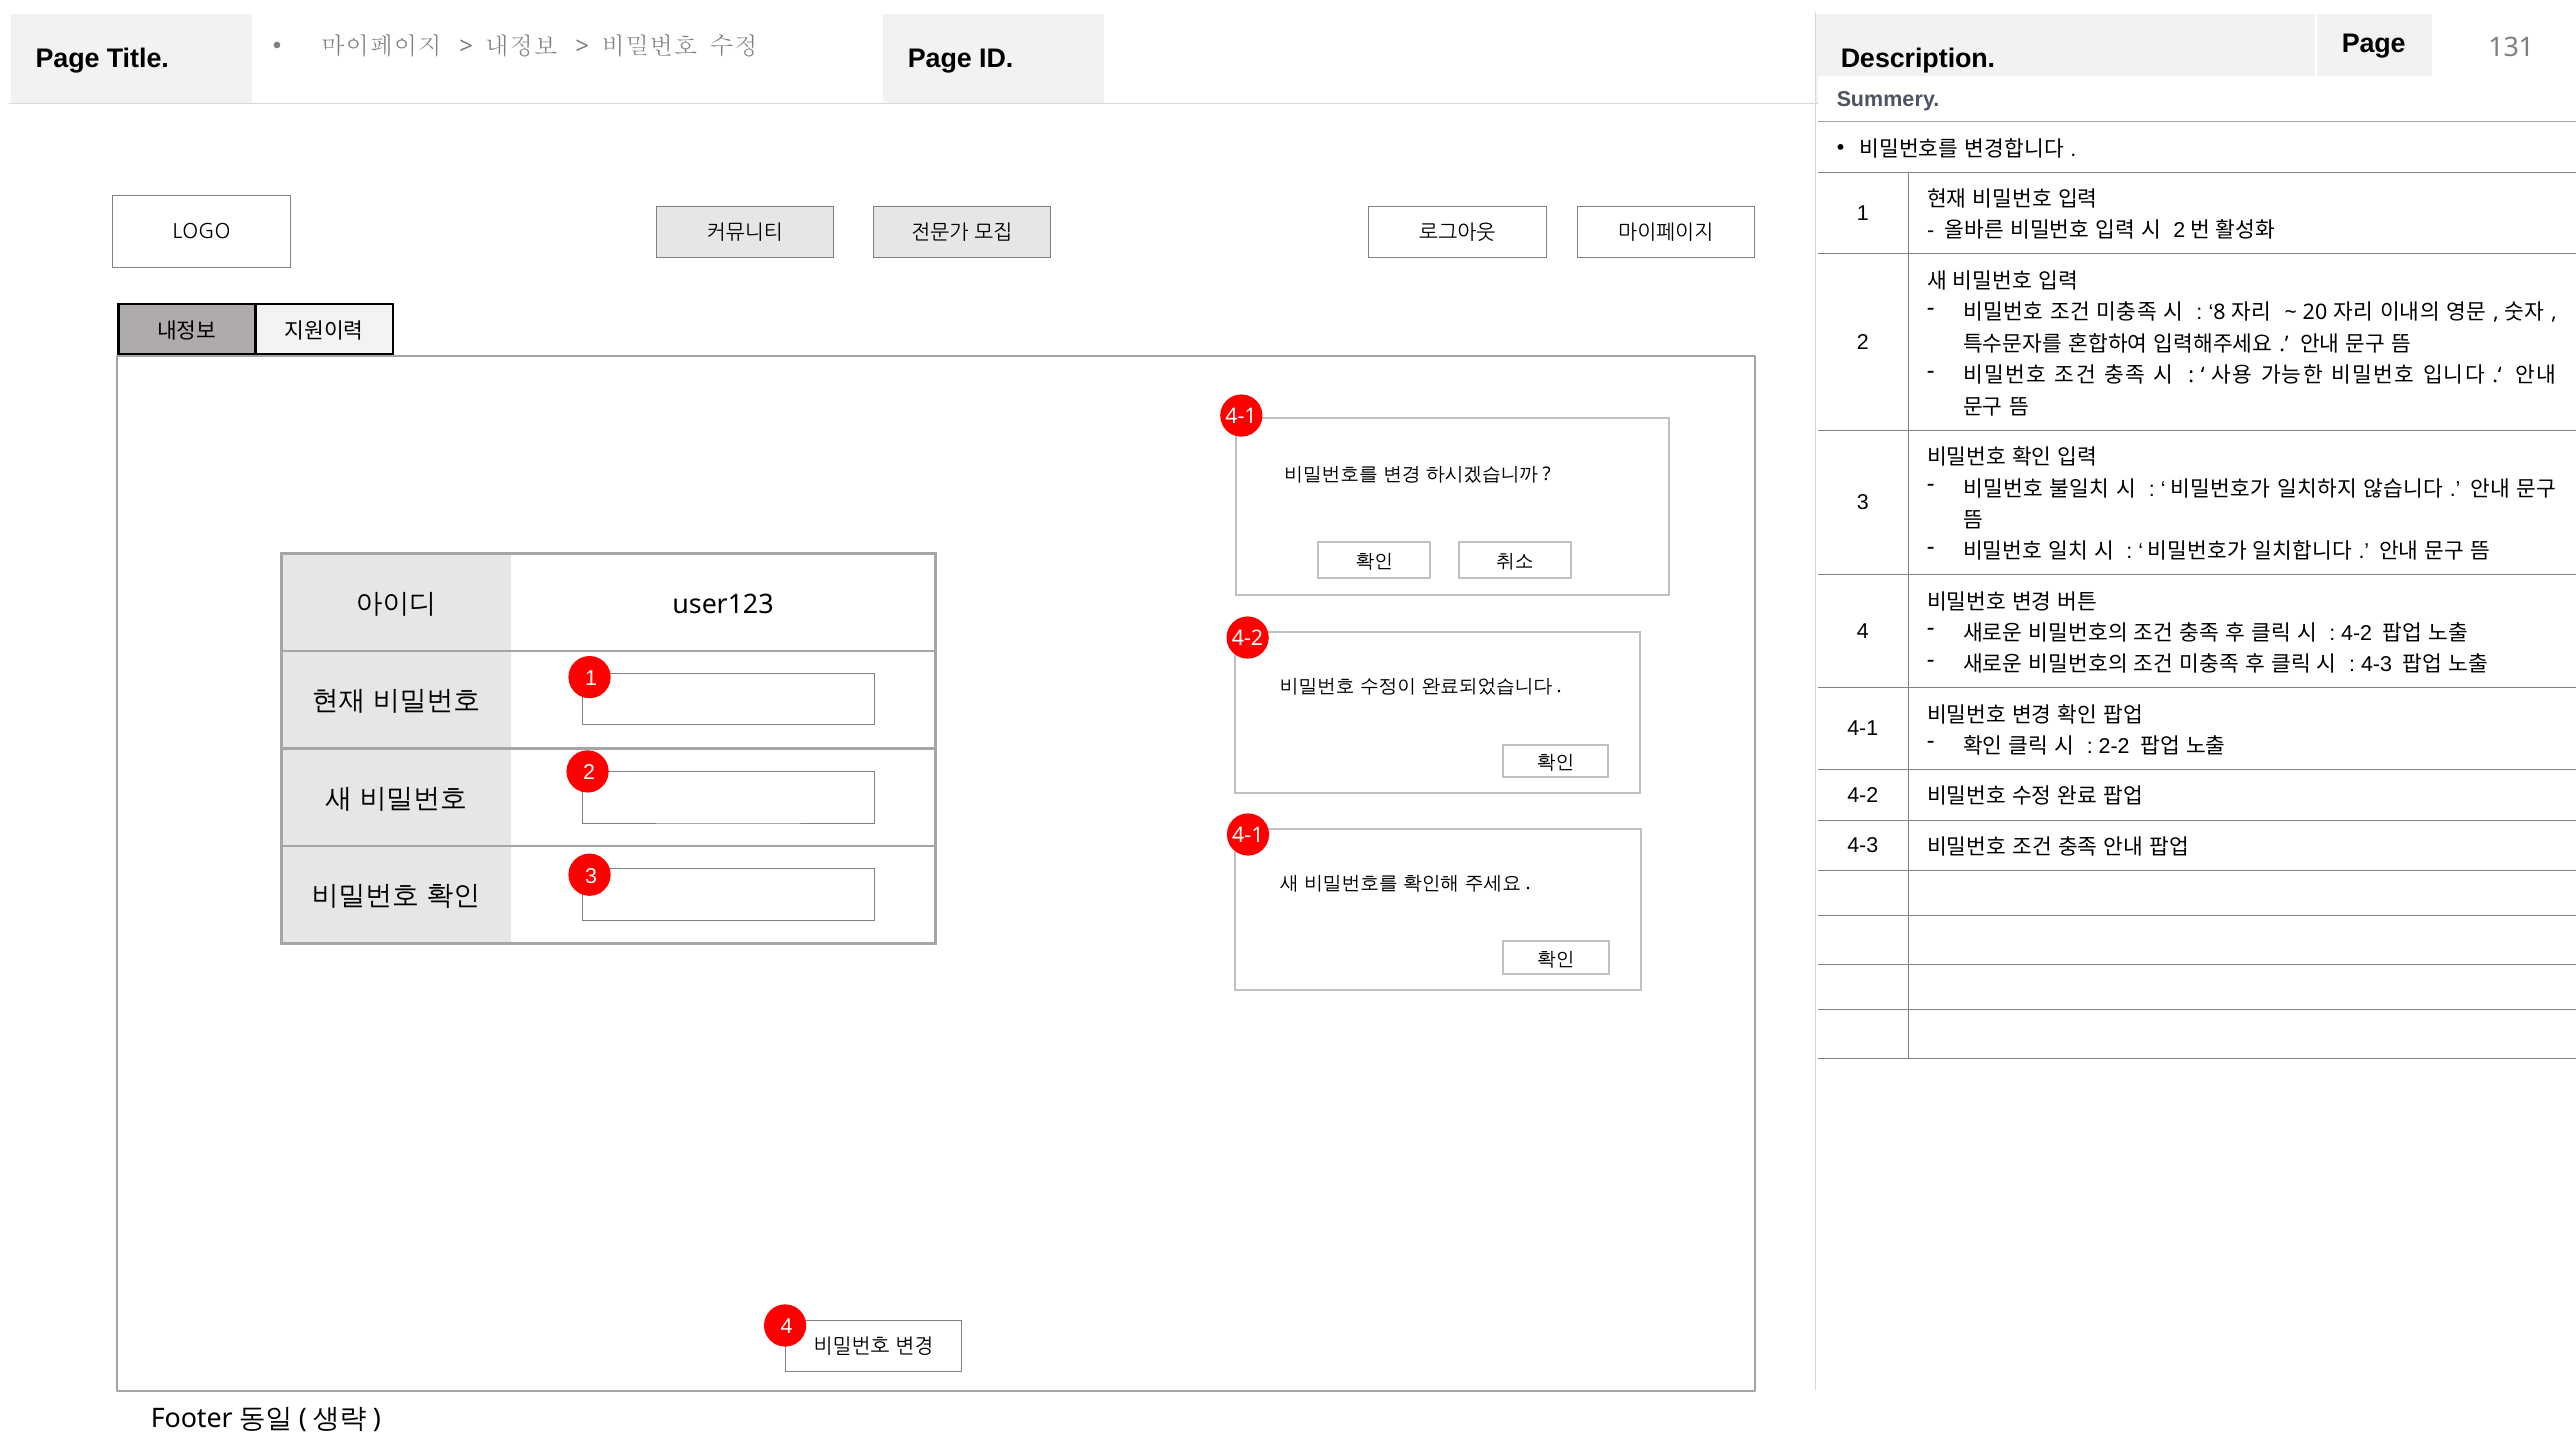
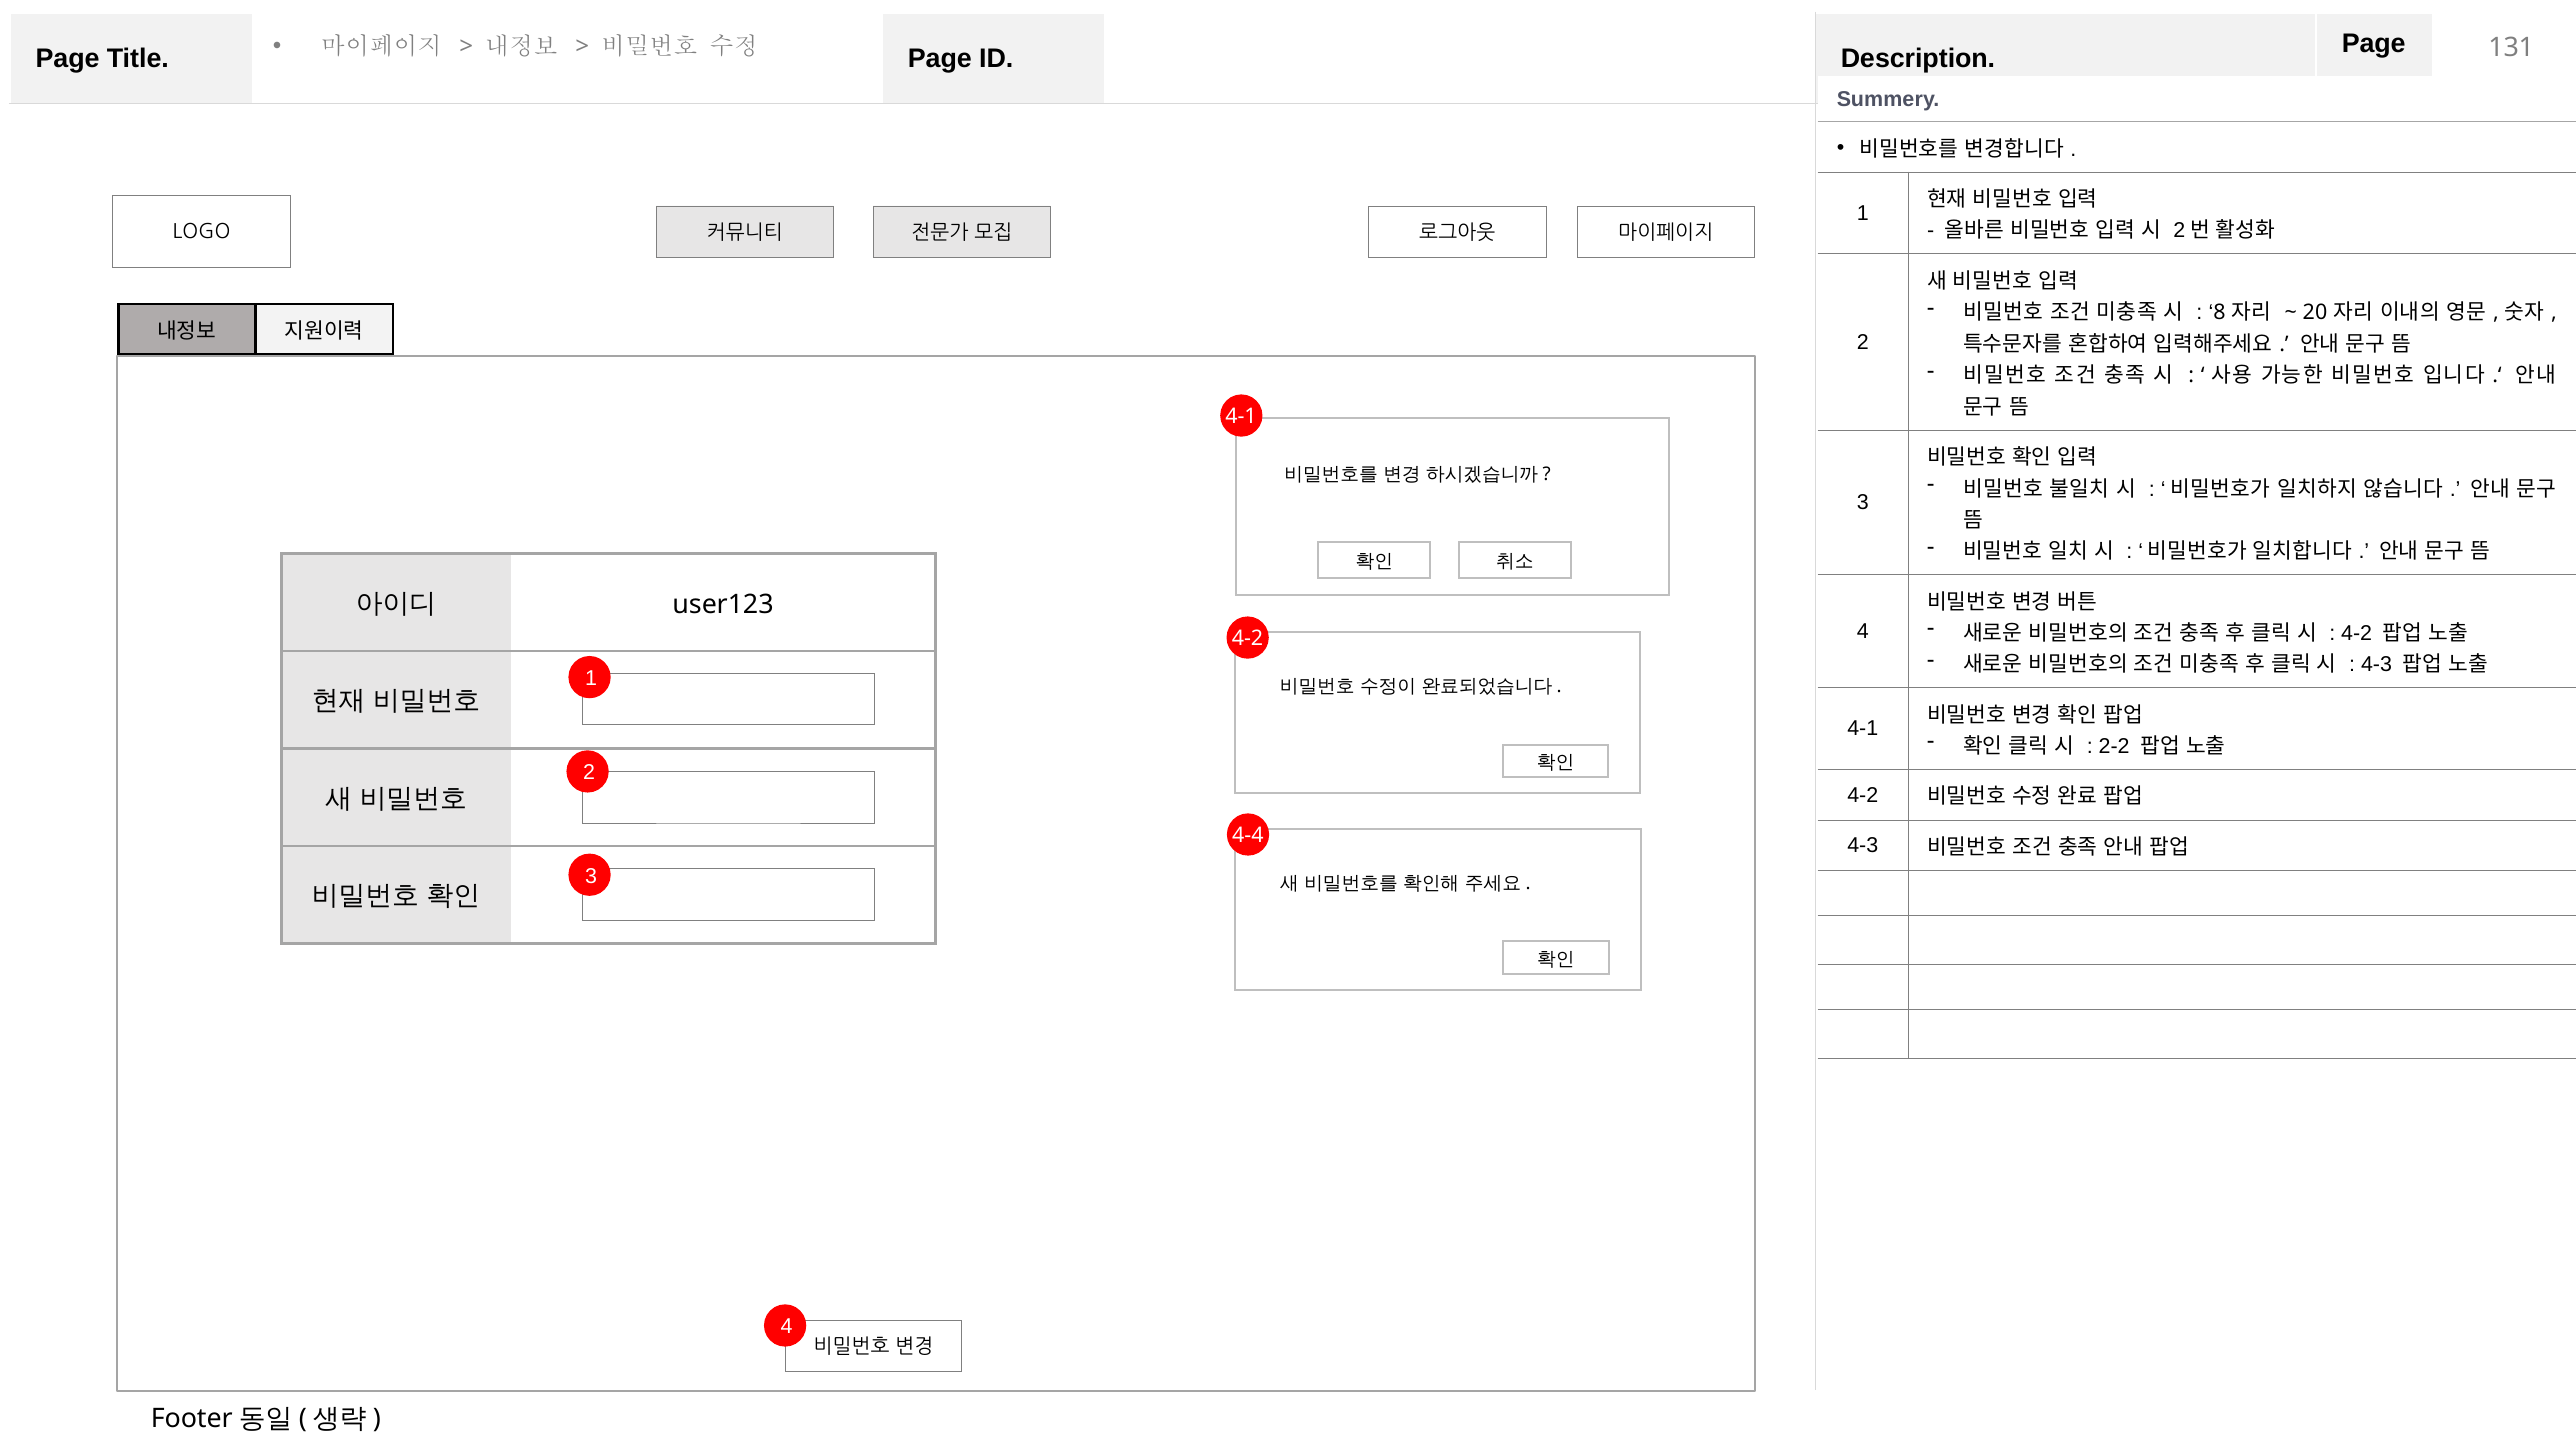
4-1: 4-1 -> 4-4 (1248, 835)
